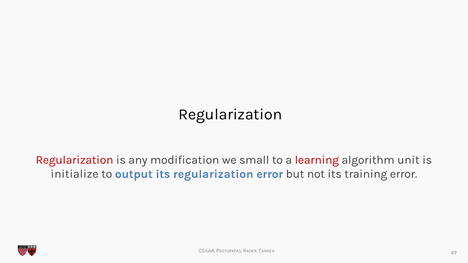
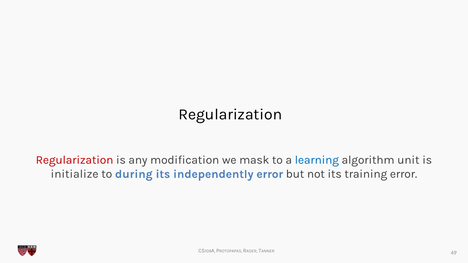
small: small -> mask (254, 160)
learning colour: red -> blue (317, 160)
output: output -> during (134, 174)
its regularization: regularization -> independently (213, 174)
